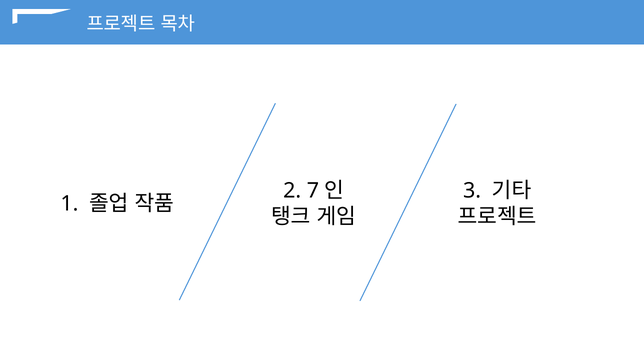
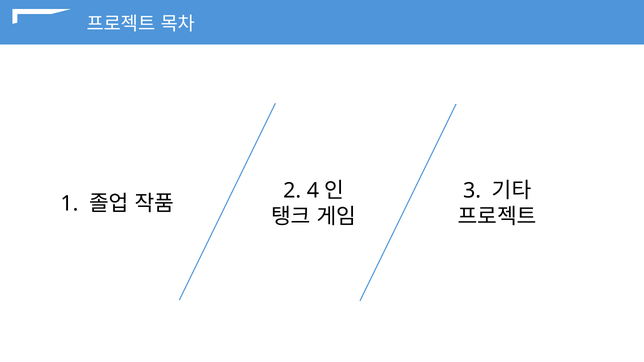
7: 7 -> 4 (313, 191)
